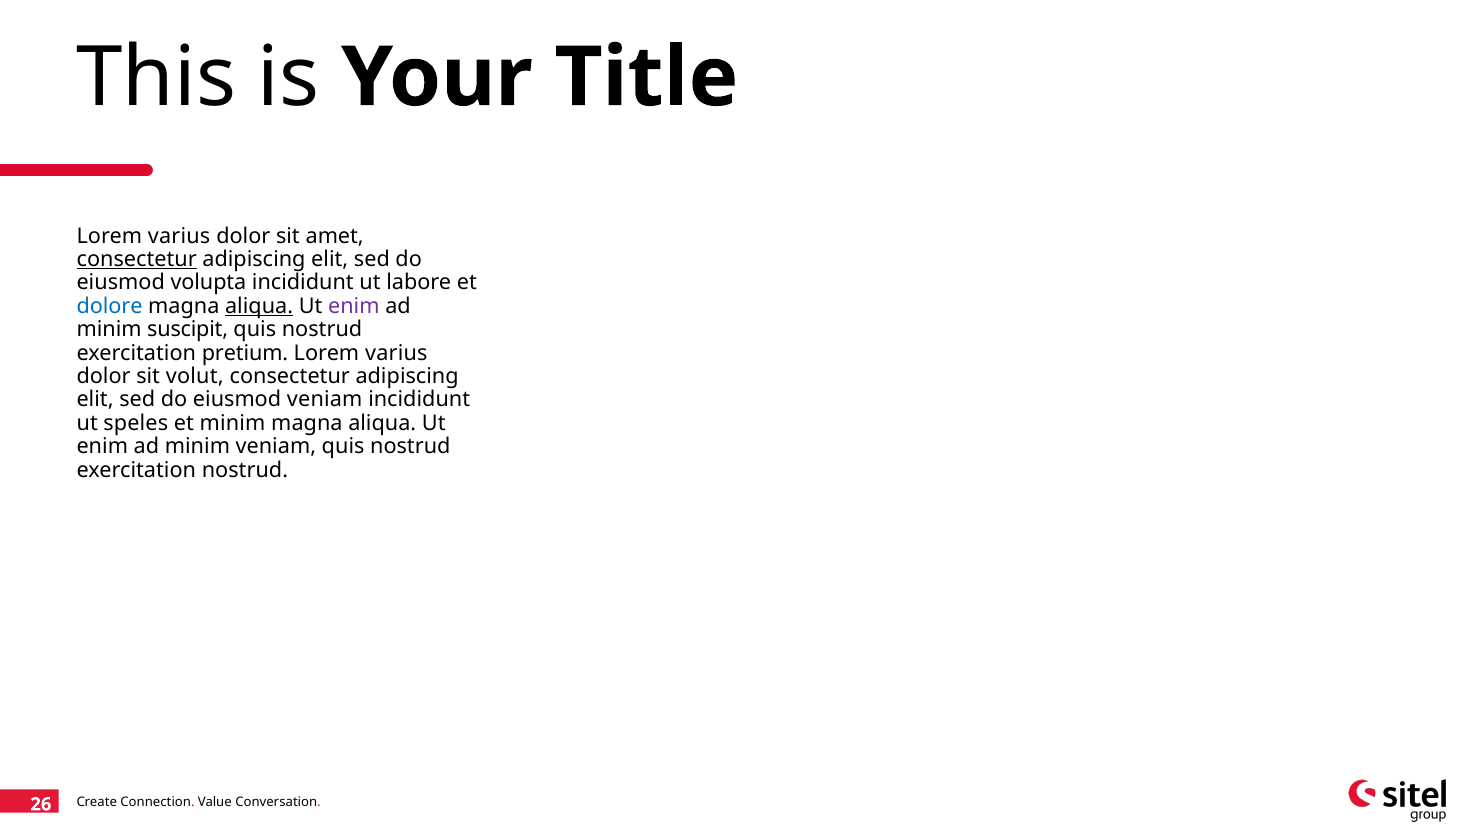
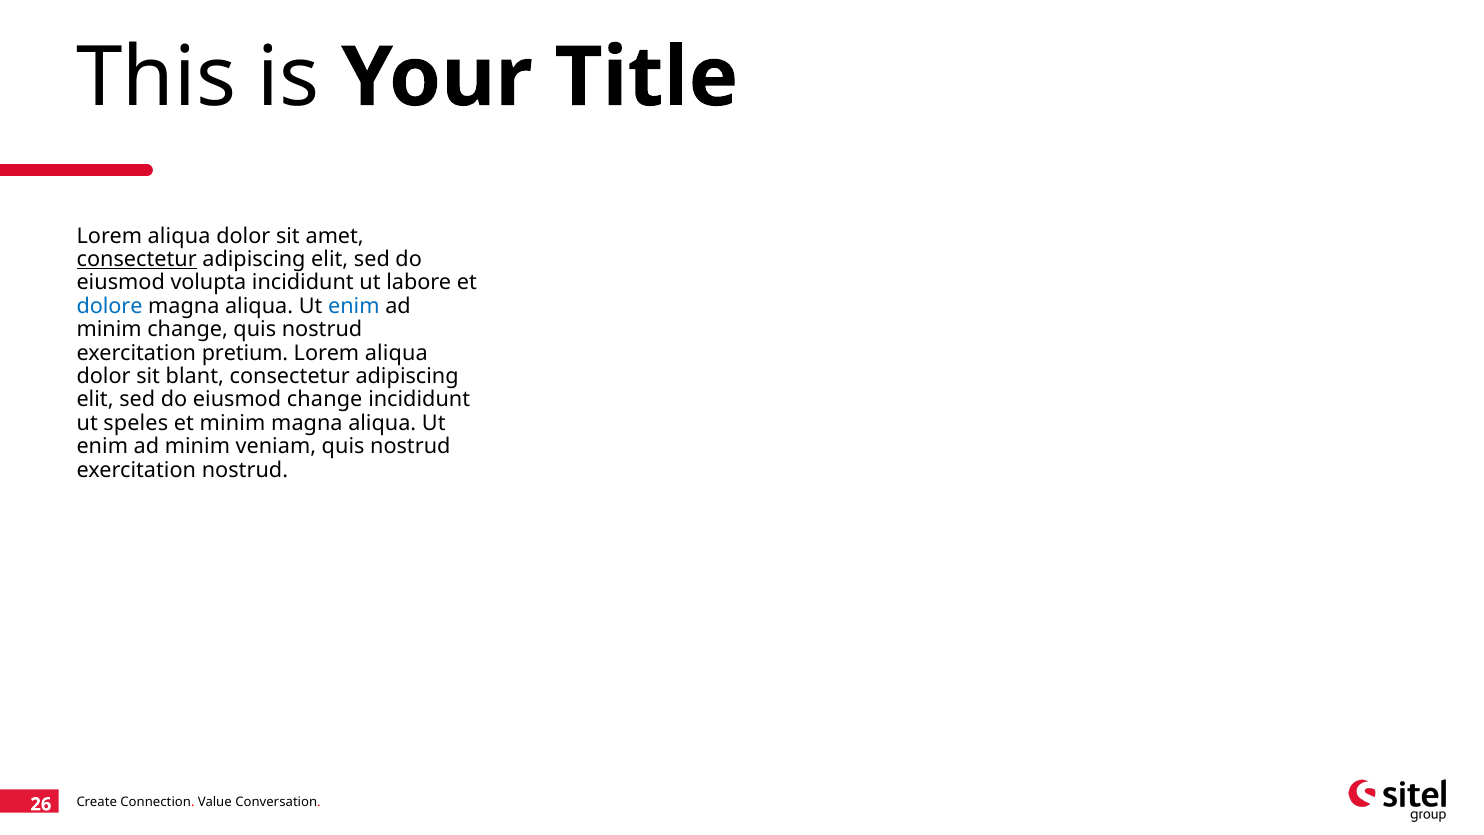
varius: varius -> aliqua (179, 236)
aliqua underline: present -> none (259, 306)
enim colour: purple -> blue (354, 306)
minim suscipit: suscipit -> change (188, 329)
varius: varius -> aliqua (396, 353)
volut: volut -> blant (195, 376)
eiusmod veniam: veniam -> change (325, 400)
